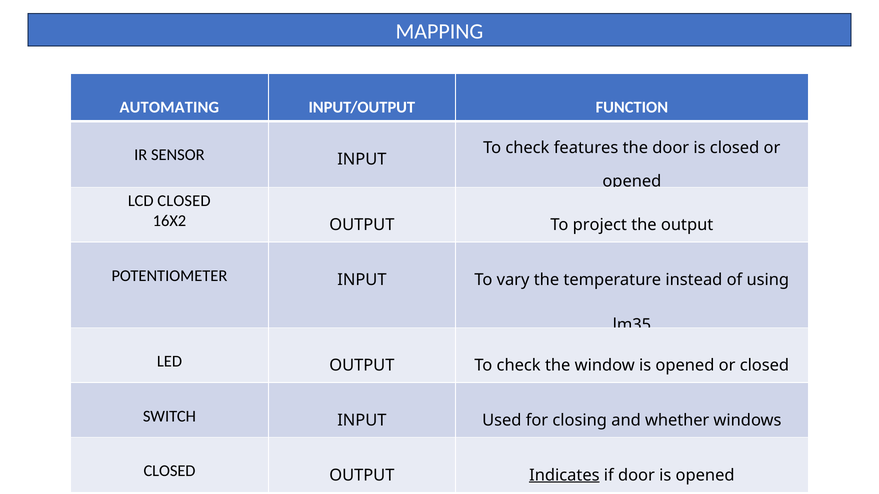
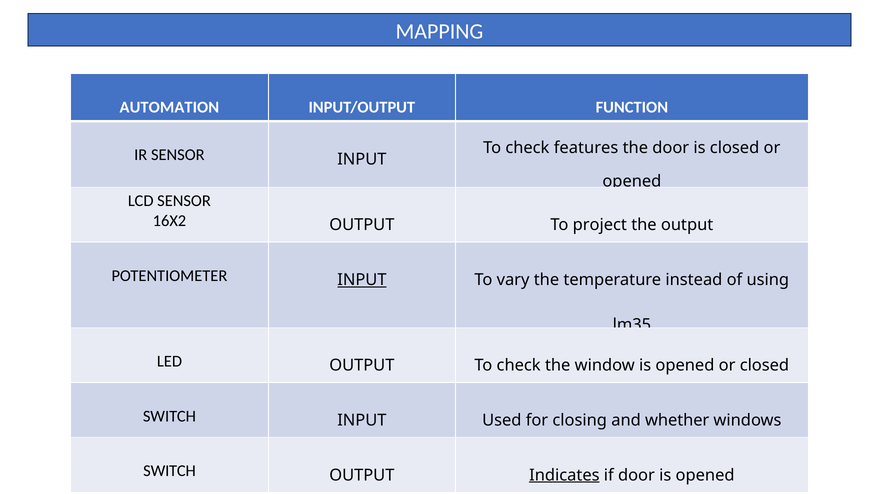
AUTOMATING: AUTOMATING -> AUTOMATION (169, 107)
LCD CLOSED: CLOSED -> SENSOR (184, 201)
INPUT underline: none -> present (362, 280)
CLOSED: CLOSED -> SWITCH (170, 471)
